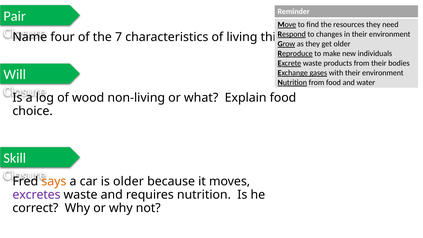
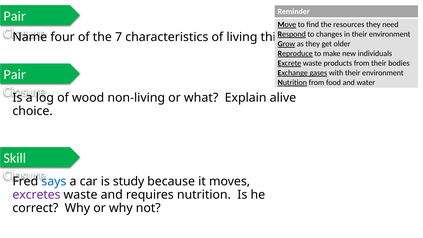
Will: Will -> Pair (15, 75)
Explain food: food -> alive (283, 98)
says colour: orange -> blue (54, 181)
is older: older -> study (129, 181)
